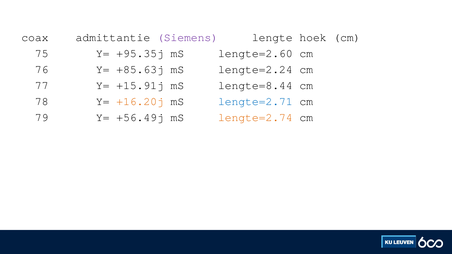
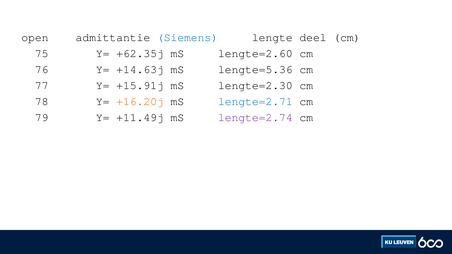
coax: coax -> open (35, 38)
Siemens colour: purple -> blue (188, 38)
hoek: hoek -> deel (313, 38)
+95.35j: +95.35j -> +62.35j (140, 54)
+85.63j: +85.63j -> +14.63j (140, 70)
lengte=2.24: lengte=2.24 -> lengte=5.36 (255, 70)
lengte=8.44: lengte=8.44 -> lengte=2.30 (255, 86)
+56.49j: +56.49j -> +11.49j (140, 118)
lengte=2.74 colour: orange -> purple (255, 118)
